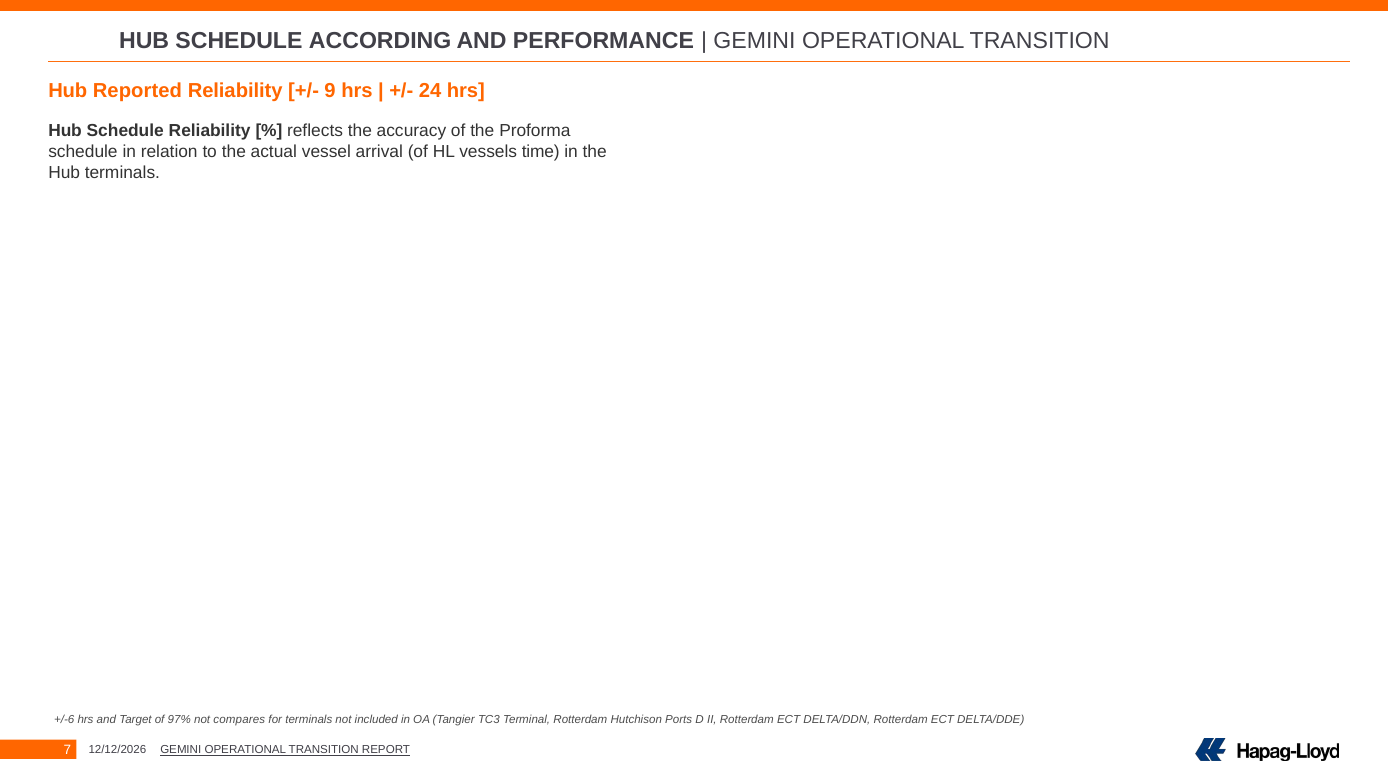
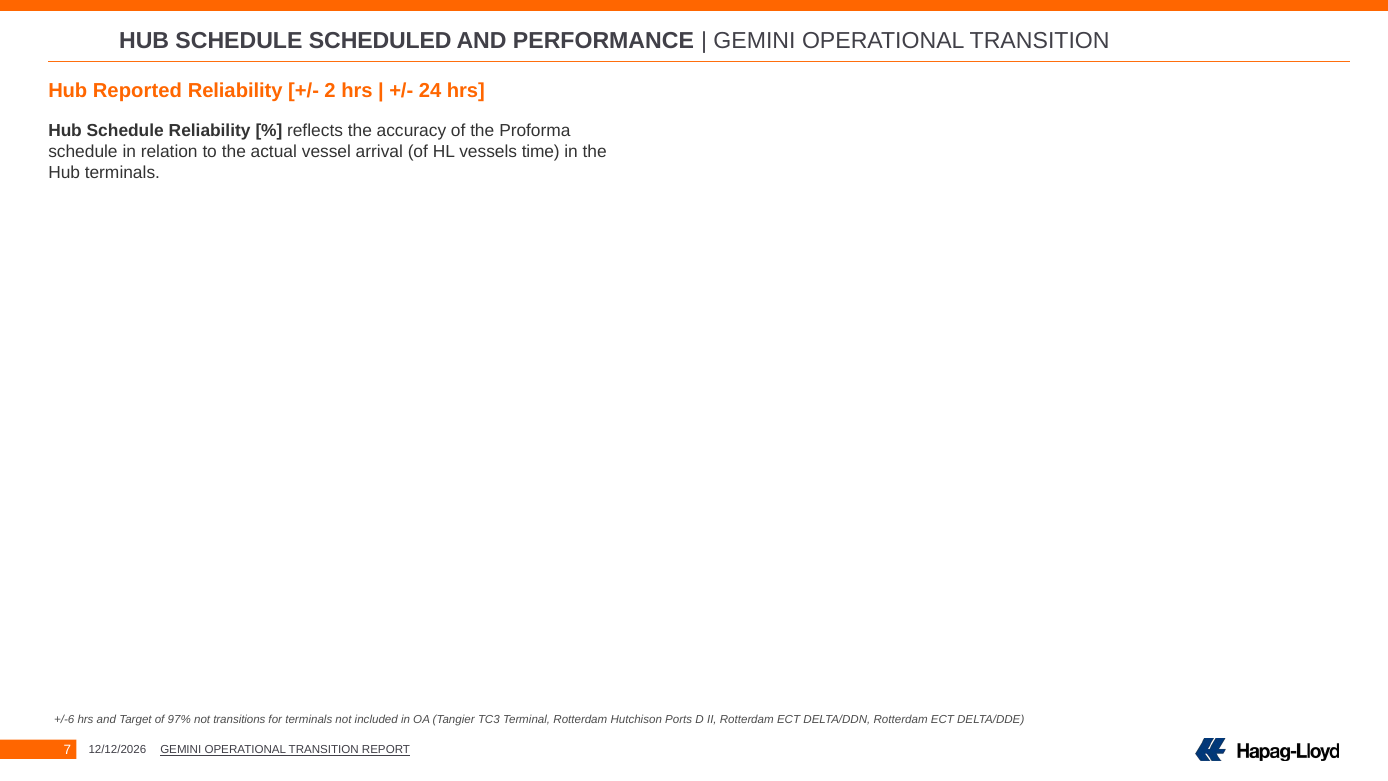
ACCORDING: ACCORDING -> SCHEDULED (380, 41)
9: 9 -> 2 (330, 91)
compares: compares -> transitions (239, 719)
